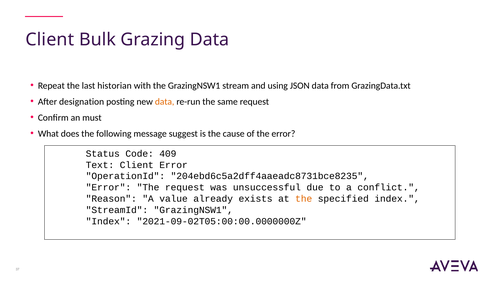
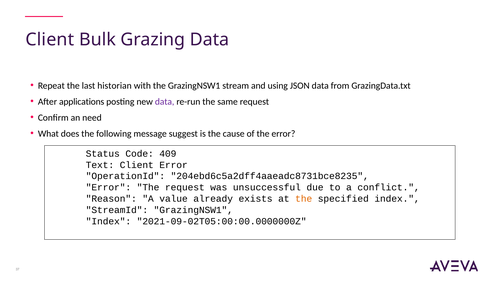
designation: designation -> applications (82, 102)
data colour: orange -> purple (165, 102)
must: must -> need (92, 118)
